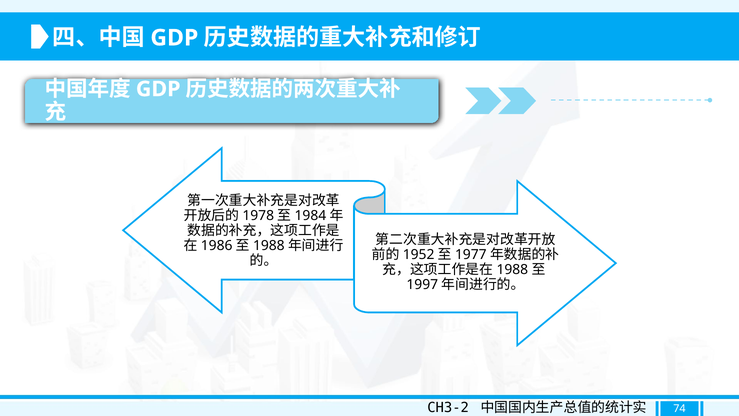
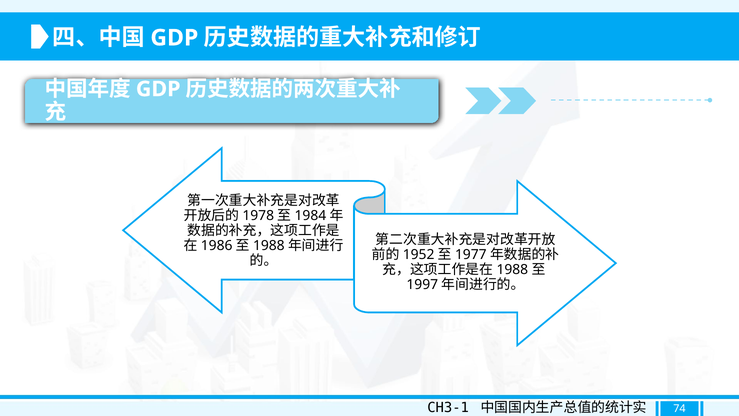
CH3-2: CH3-2 -> CH3-1 (448, 407)
